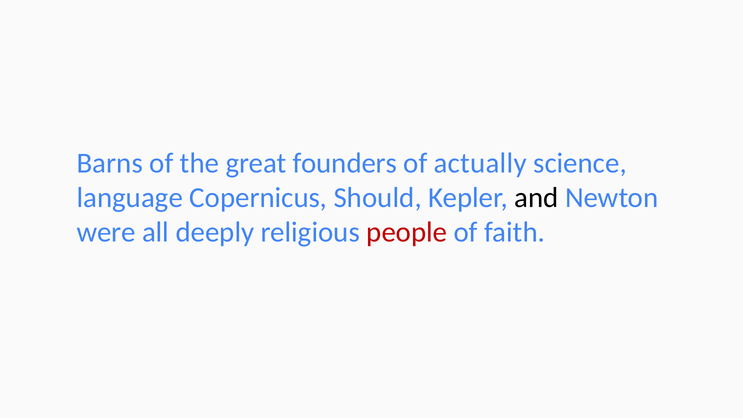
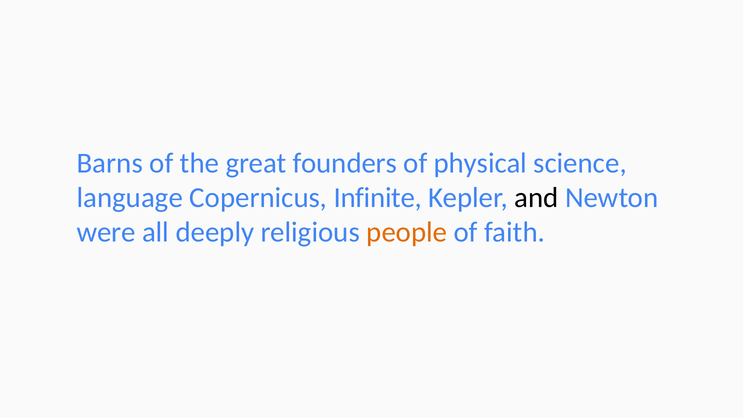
actually: actually -> physical (480, 163)
Should: Should -> Infinite (378, 198)
people colour: red -> orange (407, 232)
